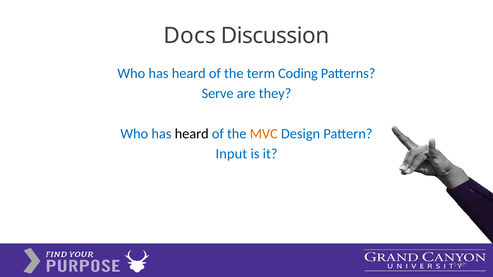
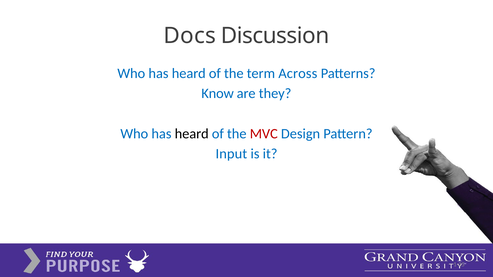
Coding: Coding -> Across (298, 74)
Serve: Serve -> Know (218, 94)
MVC colour: orange -> red (264, 134)
